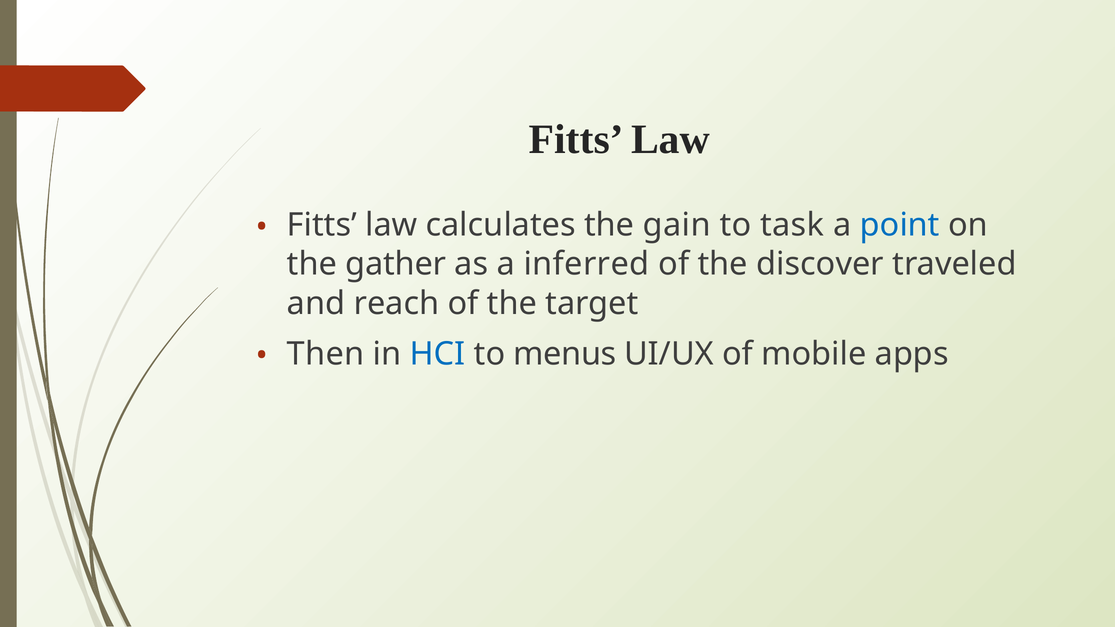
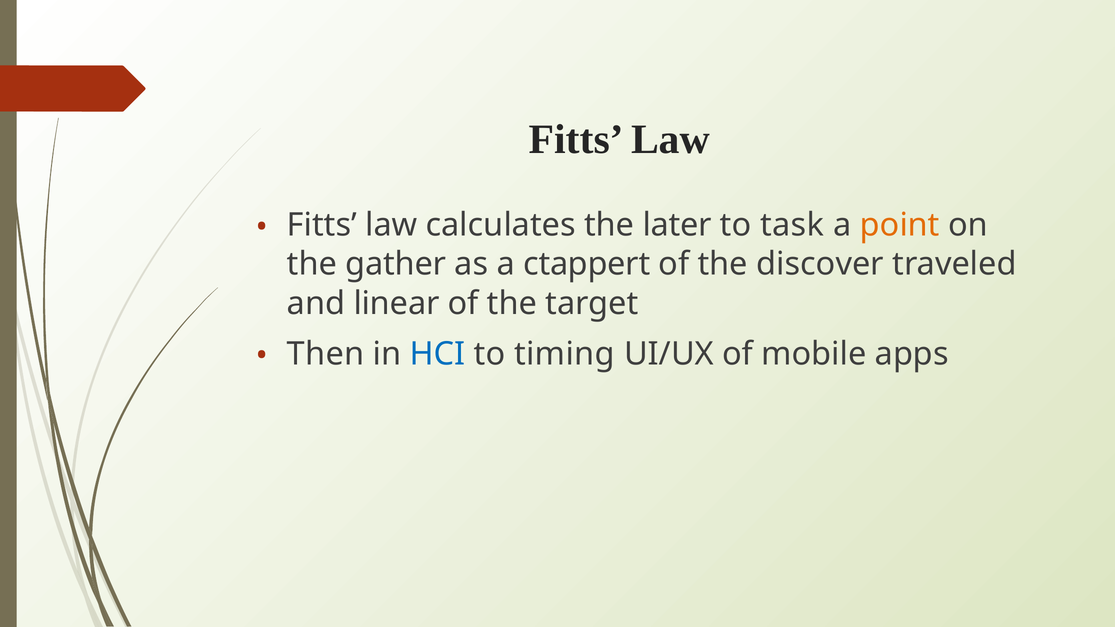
gain: gain -> later (677, 225)
point colour: blue -> orange (900, 225)
inferred: inferred -> ctappert (587, 264)
reach: reach -> linear (397, 303)
menus: menus -> timing (565, 354)
